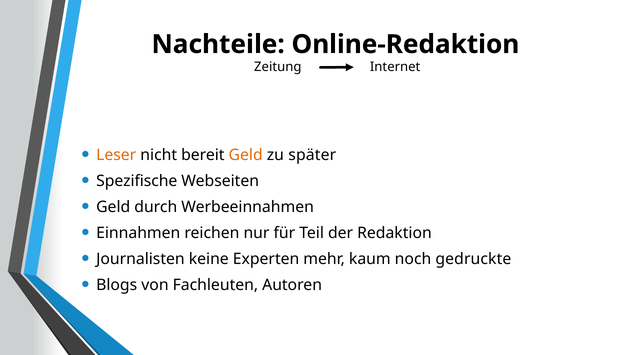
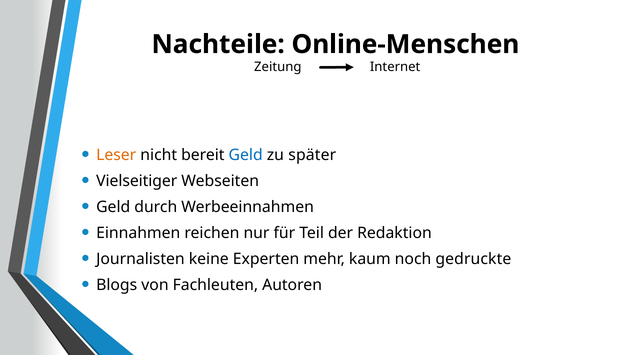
Online-Redaktion: Online-Redaktion -> Online-Menschen (405, 44)
Geld colour: orange -> blue (246, 155)
Spezifische: Spezifische -> Vielseitiger (137, 181)
